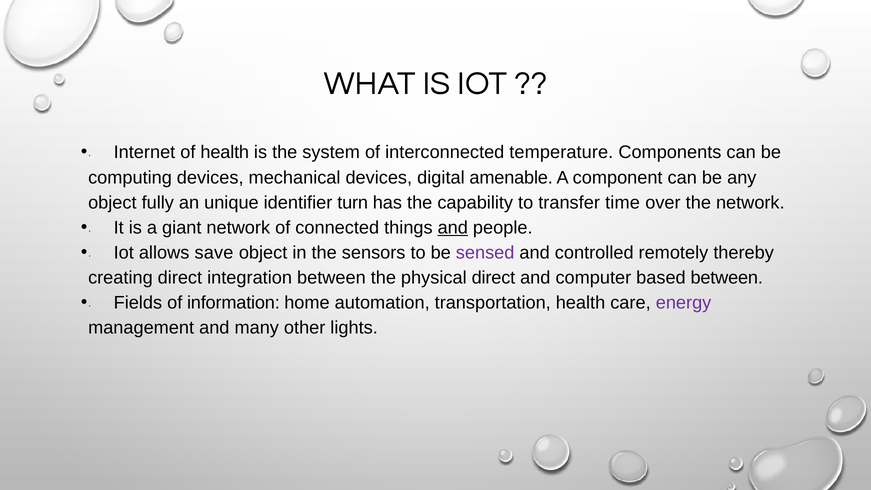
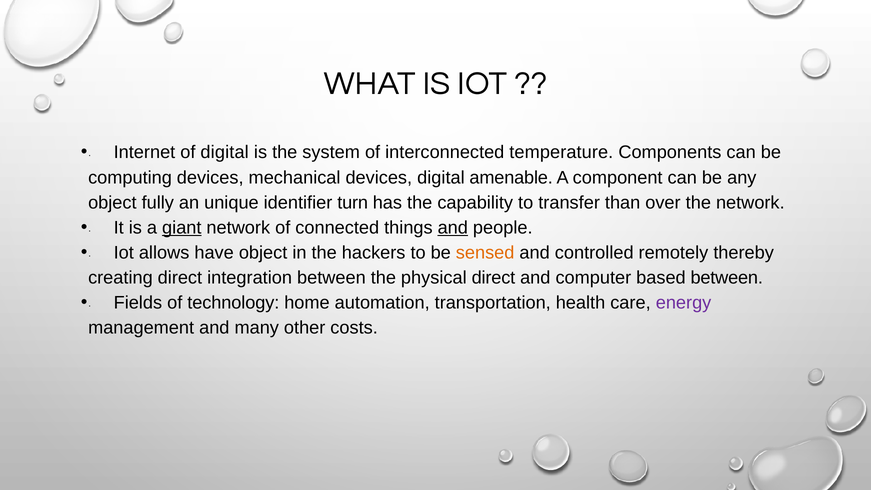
of health: health -> digital (225, 152)
time: time -> than (623, 203)
giant underline: none -> present (182, 228)
save: save -> have (214, 253)
sensors: sensors -> hackers (374, 253)
sensed colour: purple -> orange (485, 253)
information: information -> technology (233, 303)
lights: lights -> costs (354, 328)
